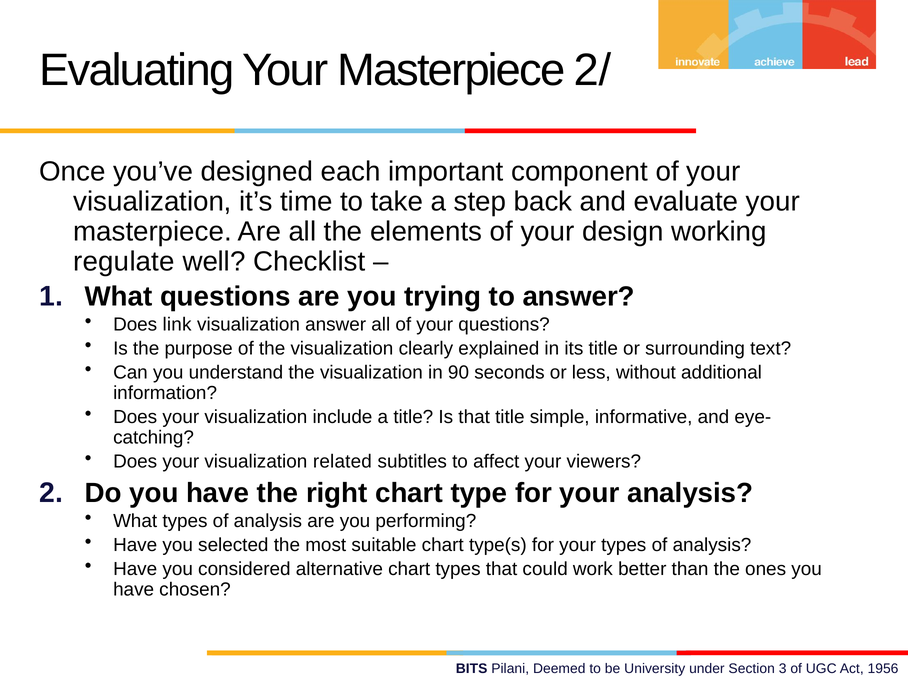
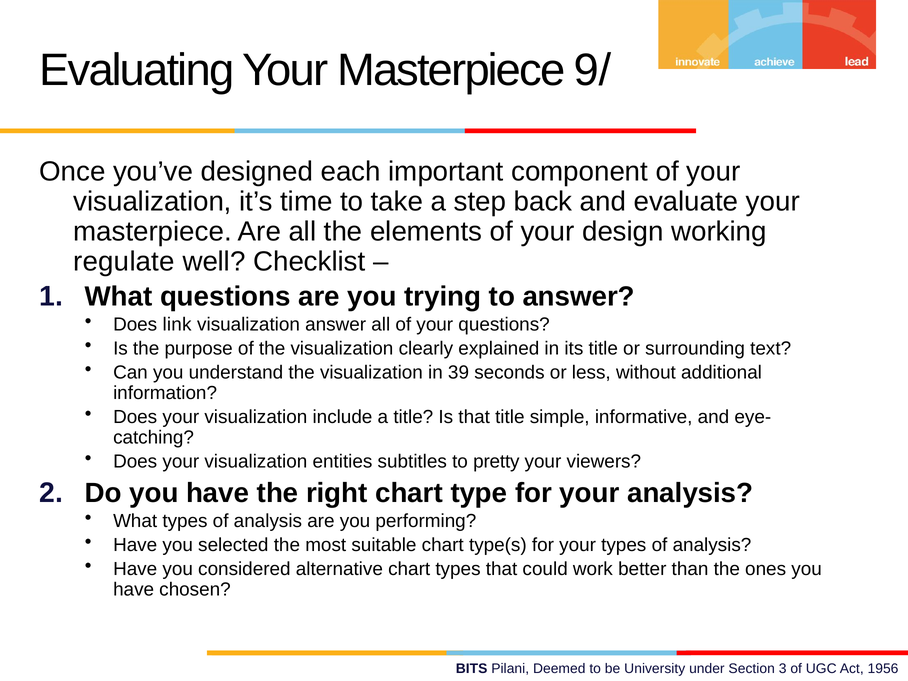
2/: 2/ -> 9/ (592, 70)
90: 90 -> 39 (458, 373)
related: related -> entities (342, 462)
affect: affect -> pretty (496, 462)
